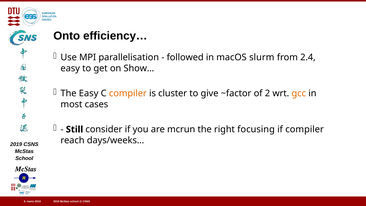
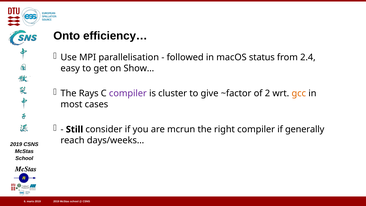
slurm: slurm -> status (262, 57)
The Easy: Easy -> Rays (89, 93)
compiler colour: orange -> purple (128, 93)
right focusing: focusing -> compiler (256, 129)
if compiler: compiler -> generally (305, 129)
